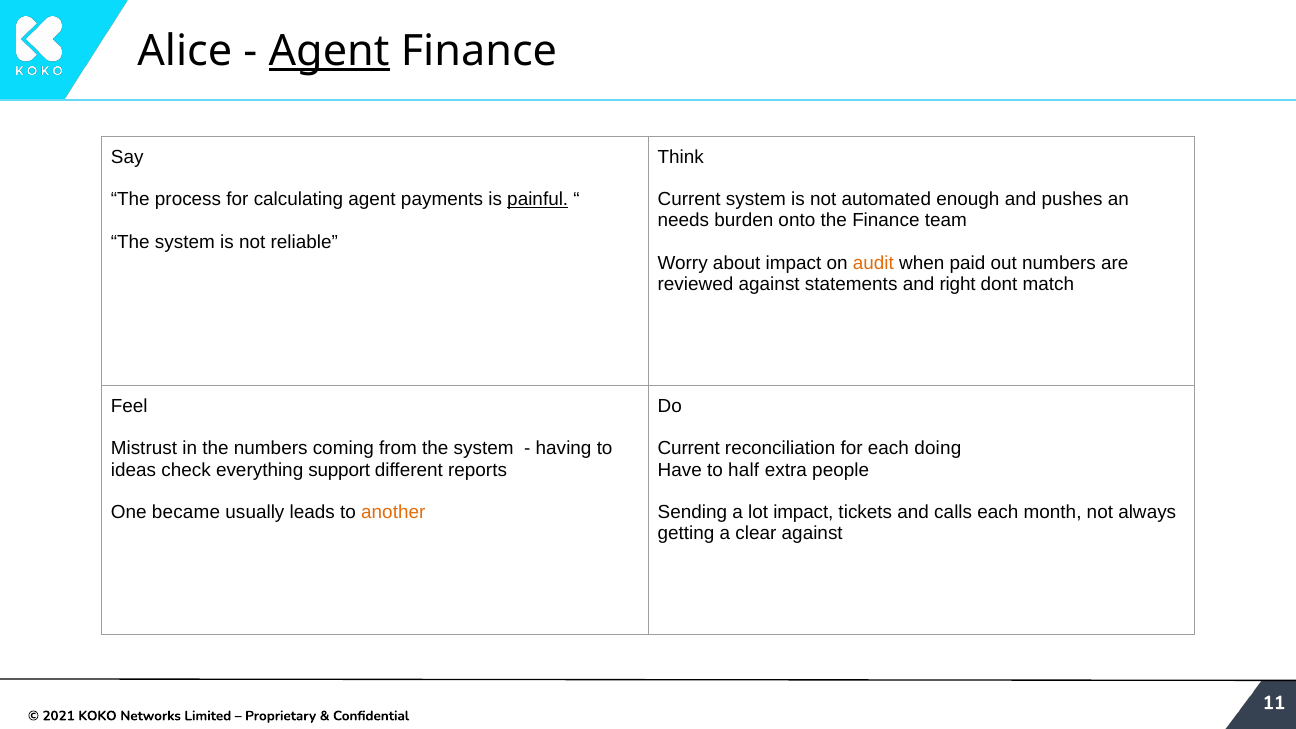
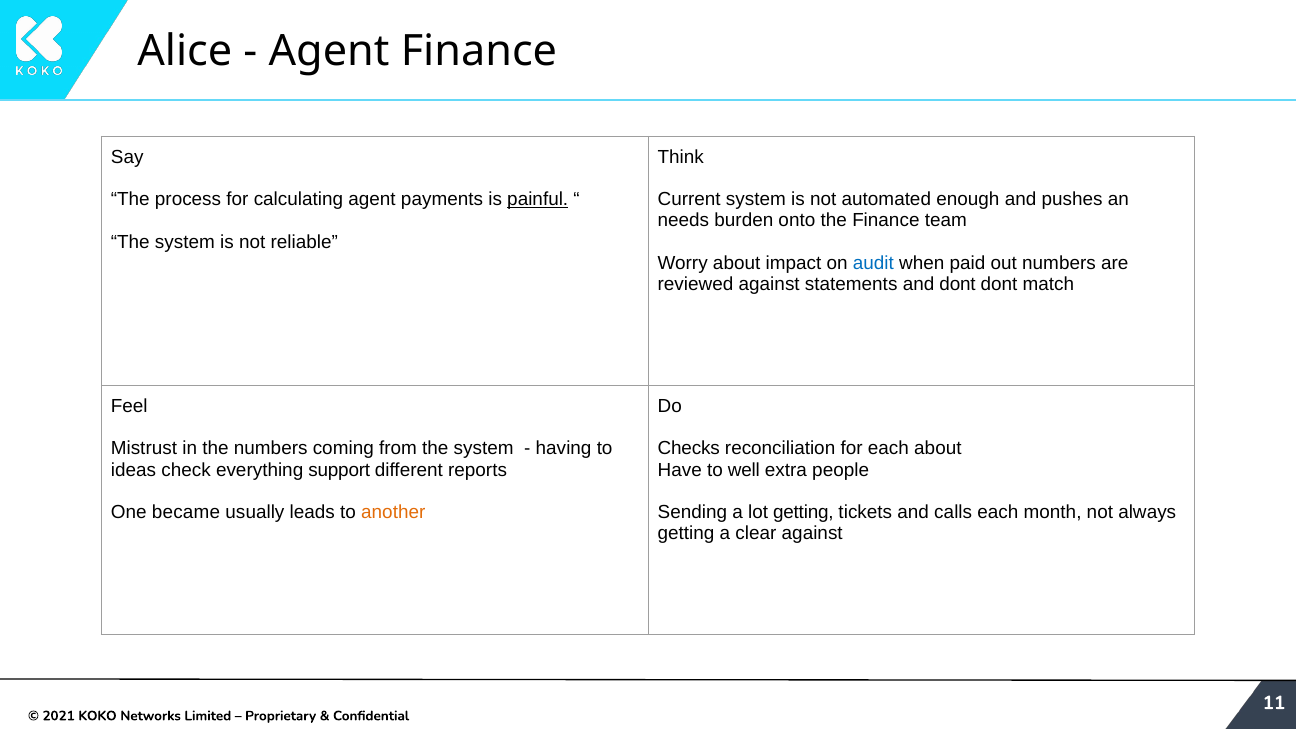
Agent underline: present -> none (329, 51)
audit colour: orange -> blue (873, 263)
and right: right -> dont (958, 284)
Current: Current -> Checks (689, 449)
each doing: doing -> about (938, 449)
half: half -> well (744, 470)
lot impact: impact -> getting (803, 512)
